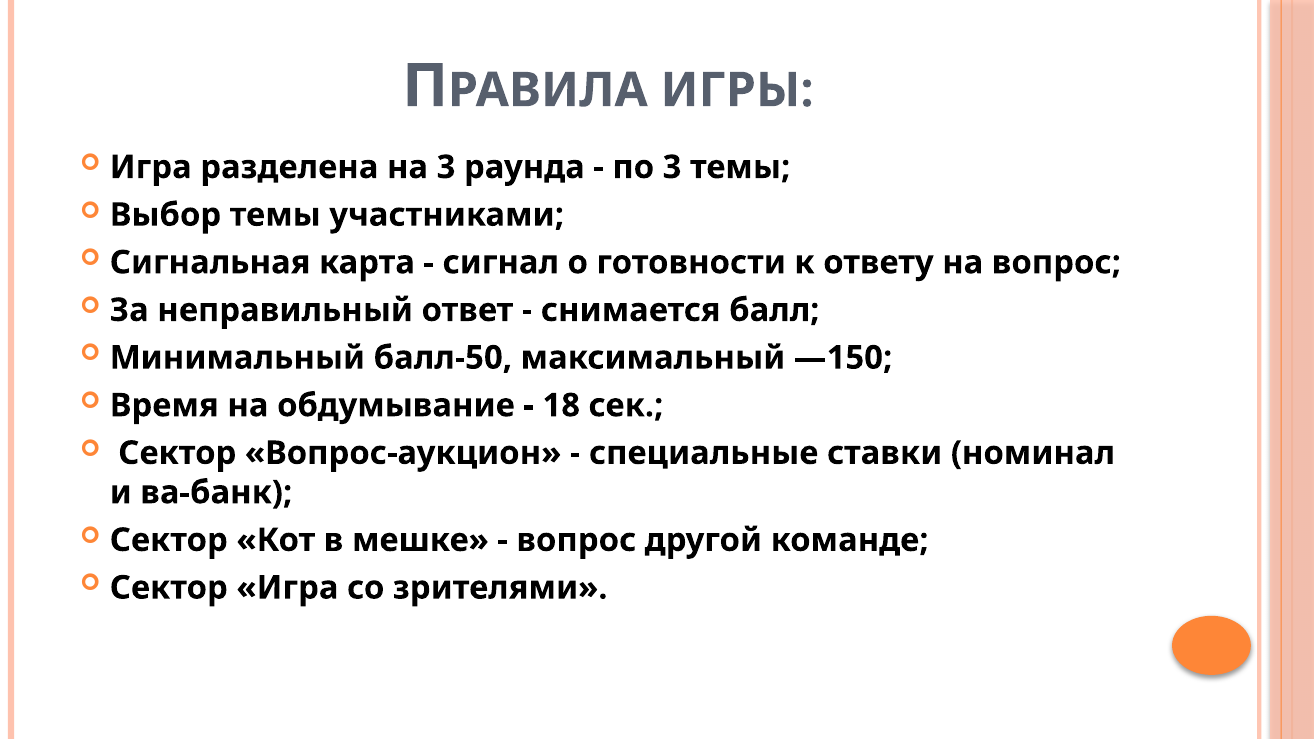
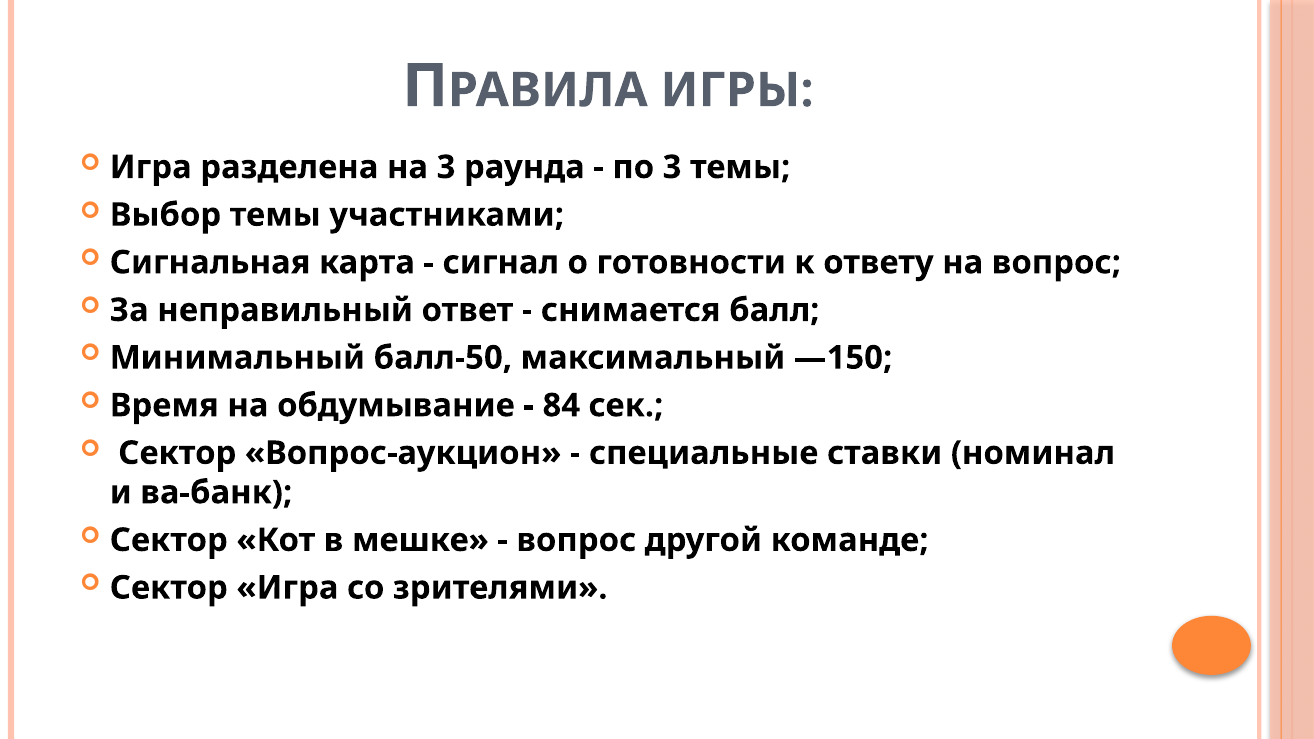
18: 18 -> 84 (561, 406)
